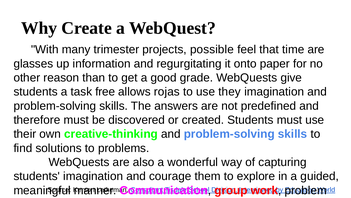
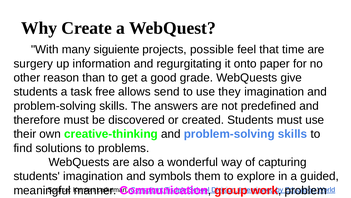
trimester: trimester -> siguiente (117, 49)
glasses: glasses -> surgery (33, 64)
rojas: rojas -> send (167, 92)
courage: courage -> symbols (170, 176)
